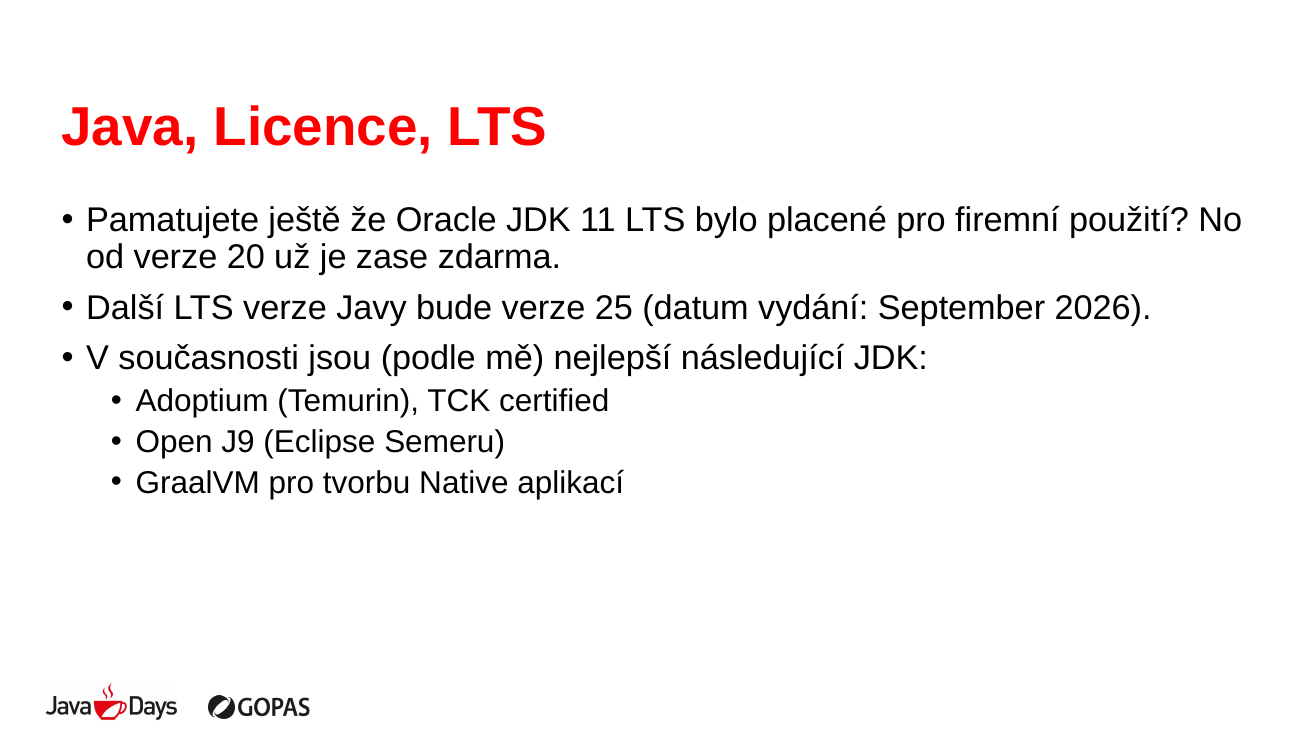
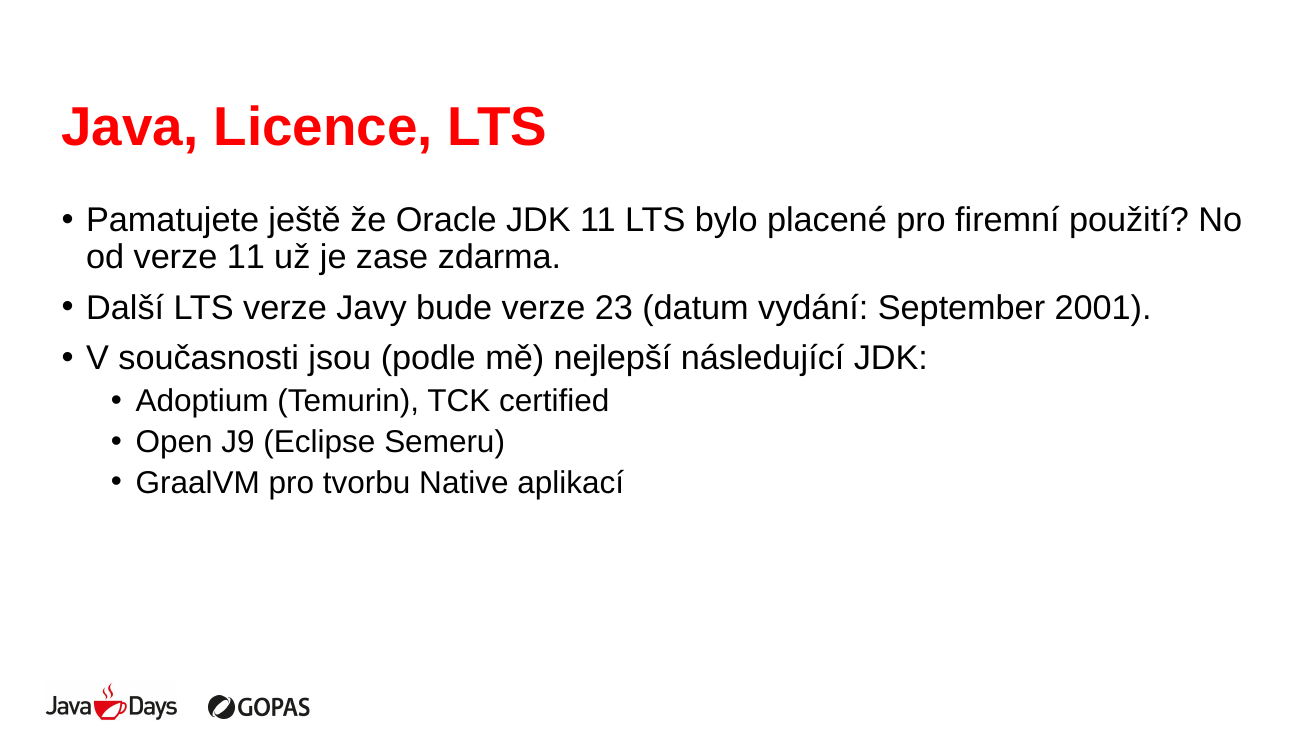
verze 20: 20 -> 11 (246, 257)
25: 25 -> 23 (614, 308)
2026: 2026 -> 2001 (1103, 308)
